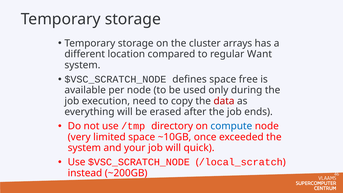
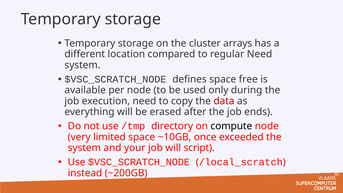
regular Want: Want -> Need (260, 54)
compute colour: blue -> black (231, 126)
quick: quick -> script (199, 148)
